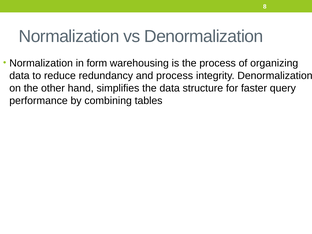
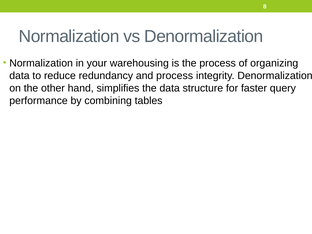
form: form -> your (97, 63)
